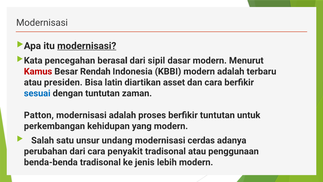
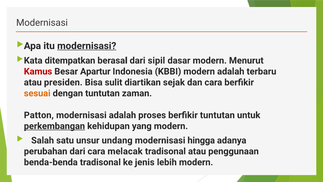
pencegahan: pencegahan -> ditempatkan (70, 60)
Rendah: Rendah -> Apartur (95, 71)
latin: latin -> sulit (114, 82)
asset: asset -> sejak (174, 82)
sesuai colour: blue -> orange (37, 93)
perkembangan underline: none -> present (54, 126)
cerdas: cerdas -> hingga (201, 140)
penyakit: penyakit -> melacak (125, 151)
